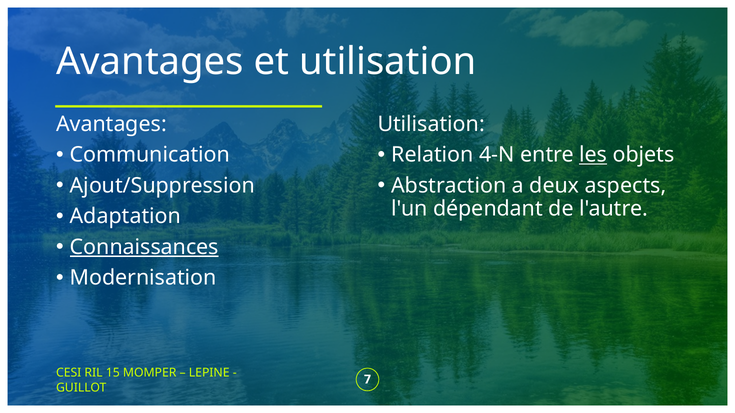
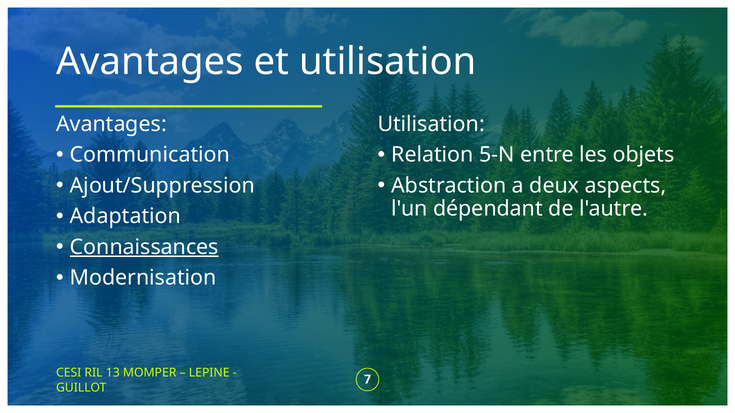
4-N: 4-N -> 5-N (497, 155)
les underline: present -> none (593, 155)
15: 15 -> 13 (113, 373)
